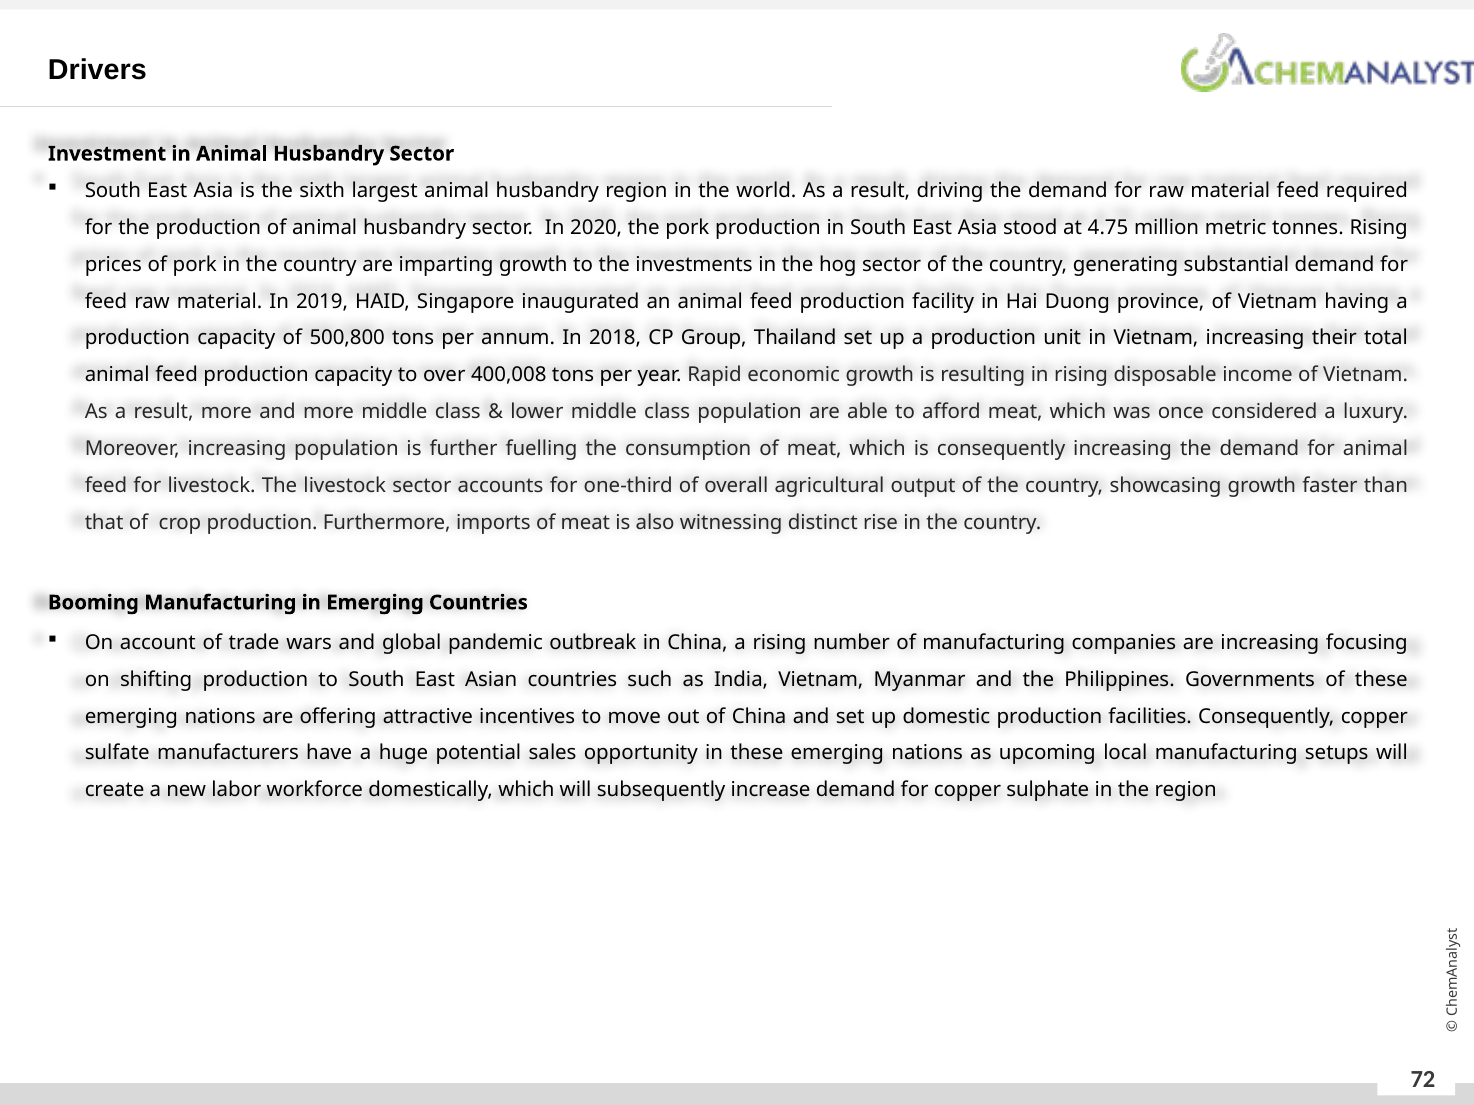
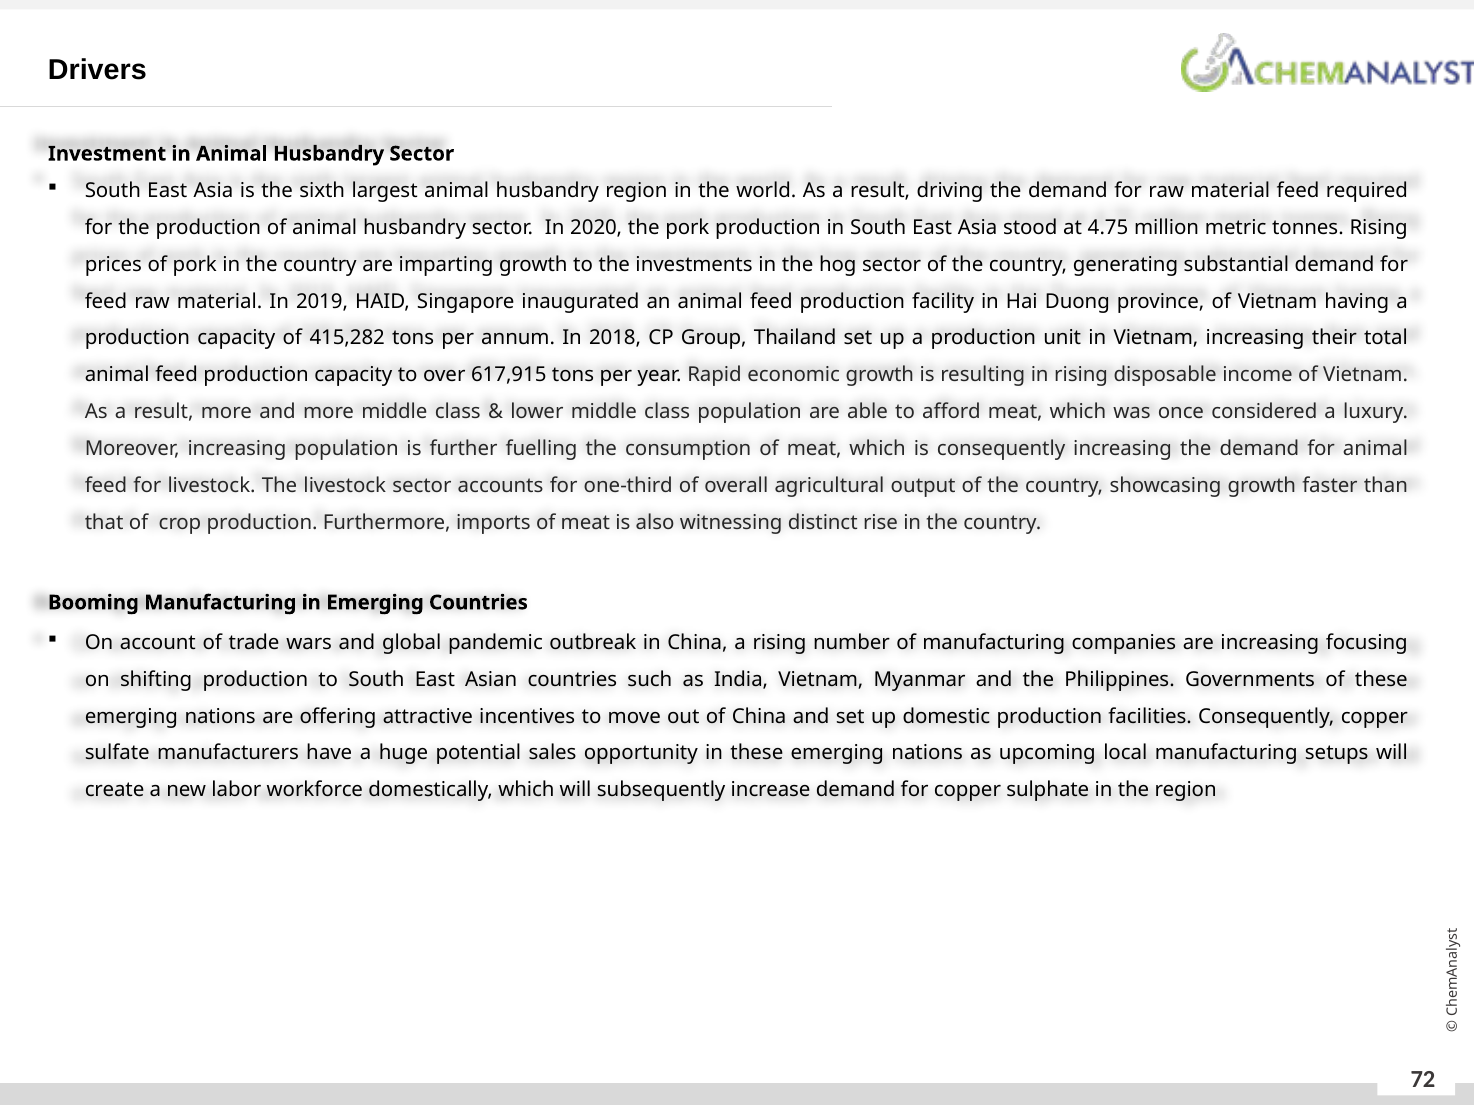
500,800: 500,800 -> 415,282 (347, 338)
400,008: 400,008 -> 617,915 (509, 375)
